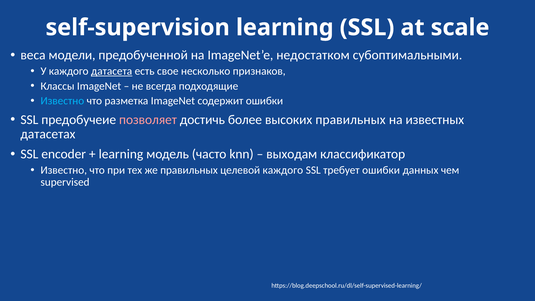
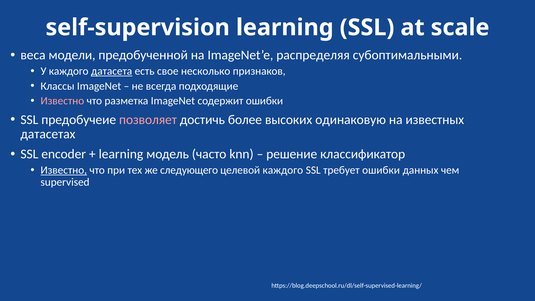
недостатком: недостатком -> распределяя (313, 55)
Известно colour: light blue -> pink (62, 101)
высоких правильных: правильных -> одинаковую (351, 120)
выходам: выходам -> решение (292, 154)
Известно underline: none -> present (64, 170)
же правильных: правильных -> следующего (189, 170)
